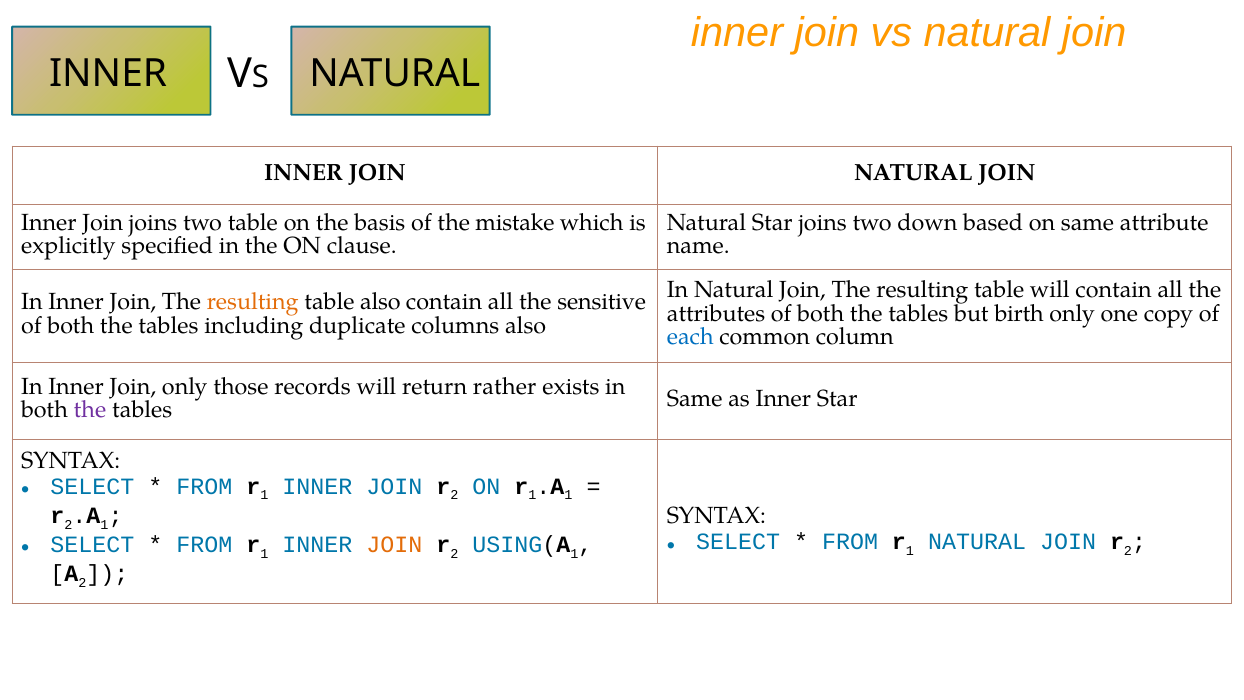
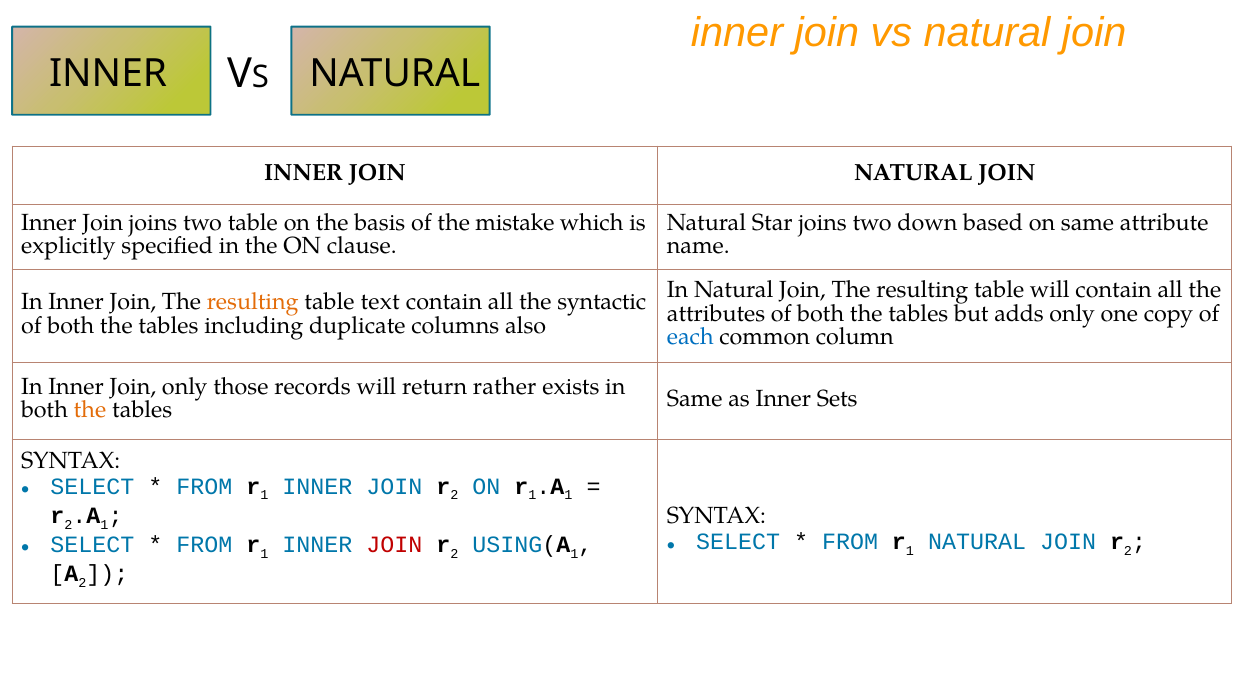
table also: also -> text (380, 302)
sensitive: sensitive -> syntactic (602, 302)
birth: birth -> adds (1019, 314)
Inner Star: Star -> Sets (837, 398)
the colour: purple -> orange (90, 410)
JOIN colour: orange -> red (394, 545)
